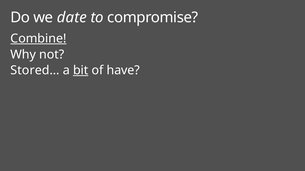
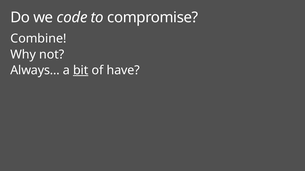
date: date -> code (72, 18)
Combine underline: present -> none (38, 39)
Stored…: Stored… -> Always… (35, 71)
